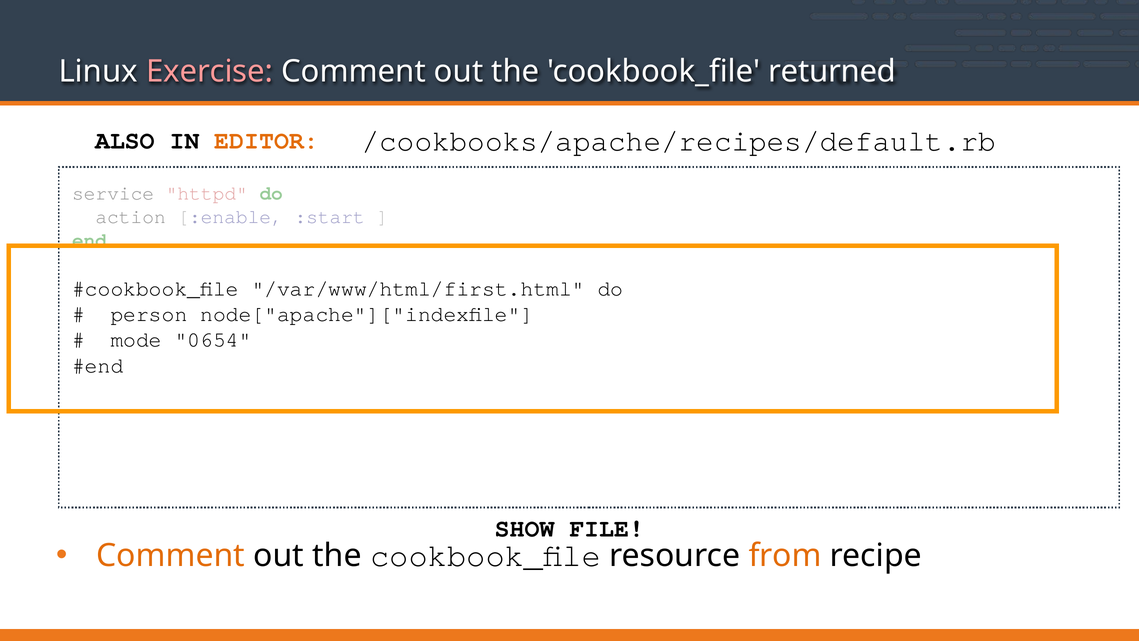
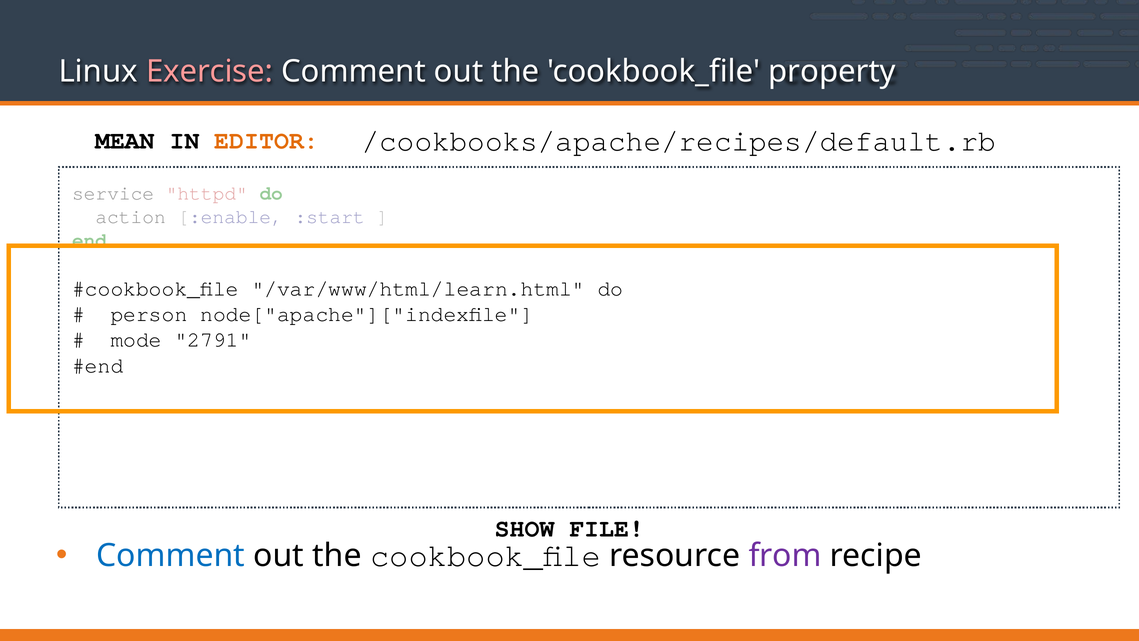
returned: returned -> property (832, 72)
ALSO: ALSO -> MEAN (125, 141)
/var/www/html/first.html: /var/www/html/first.html -> /var/www/html/learn.html (418, 288)
0654: 0654 -> 2791 (213, 340)
Comment colour: orange -> blue (171, 555)
from colour: orange -> purple (785, 555)
